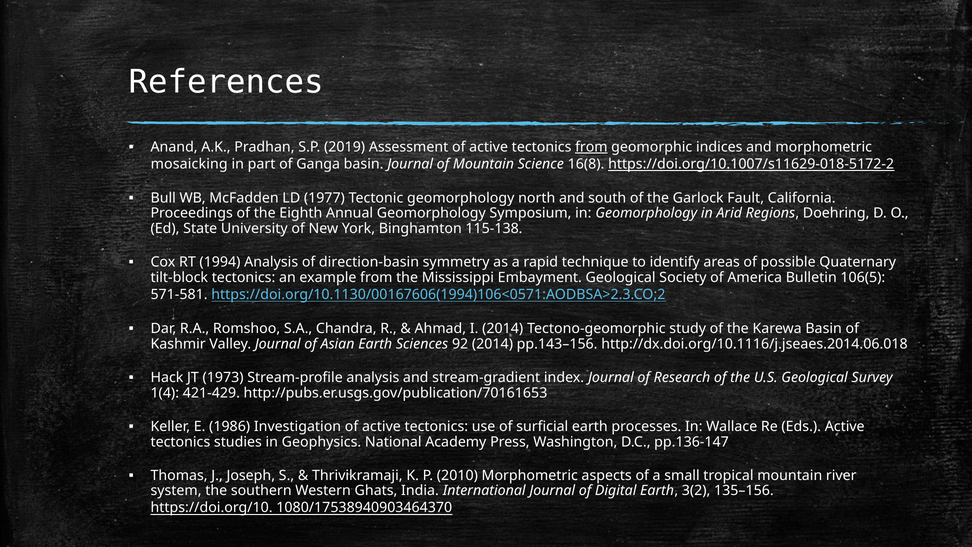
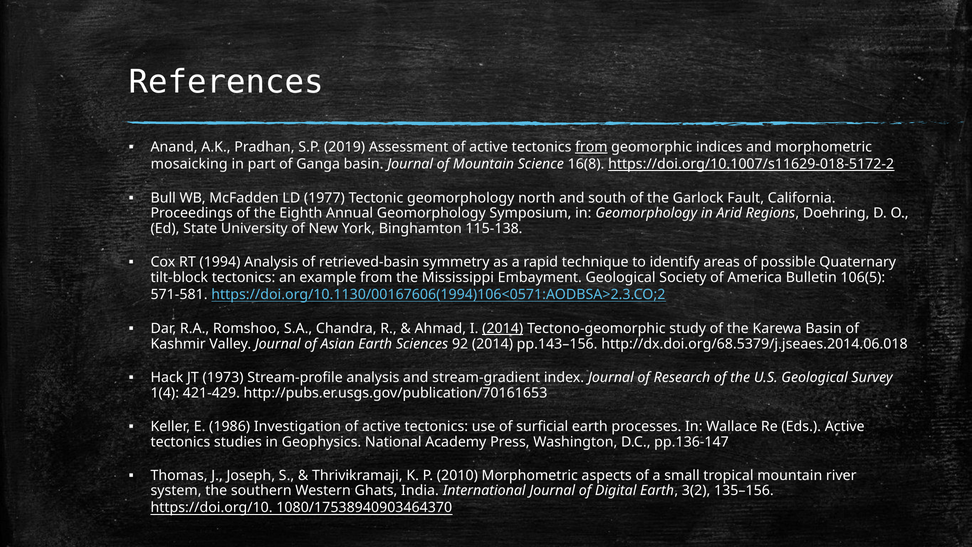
direction-basin: direction-basin -> retrieved-basin (369, 262)
2014 underline: none -> present (503, 329)
http://dx.doi.org/10.1116/j.jseaes.2014.06.018: http://dx.doi.org/10.1116/j.jseaes.2014.06.018 -> http://dx.doi.org/68.5379/j.jseaes.2014.06.018 (754, 344)
